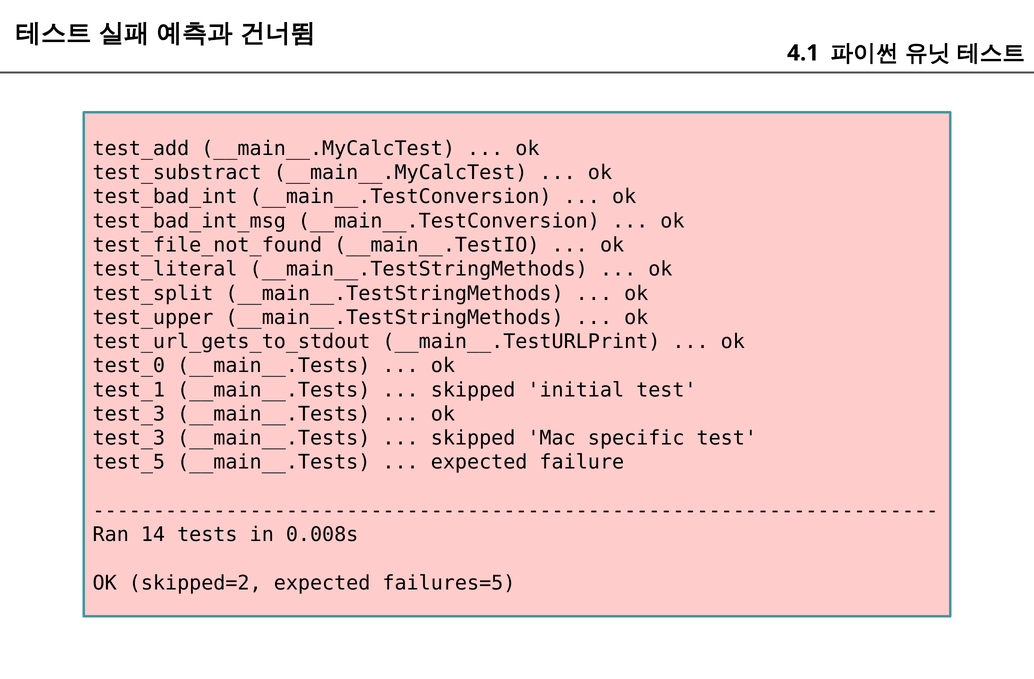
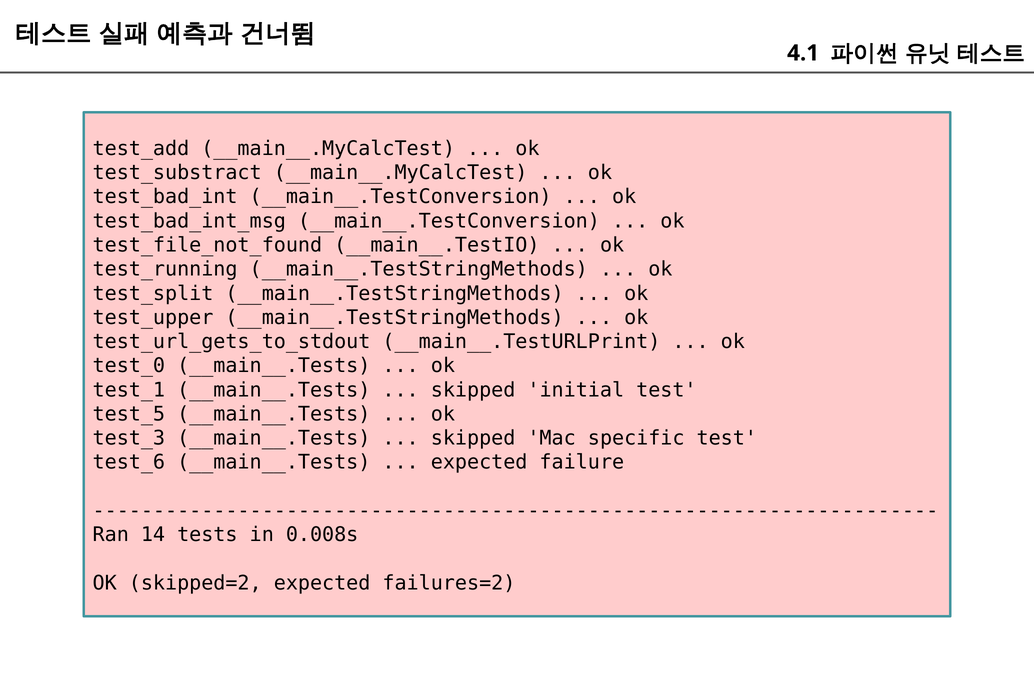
test_literal: test_literal -> test_running (165, 269)
test_3: test_3 -> test_5 (129, 414)
test_5: test_5 -> test_6 (129, 462)
failures=5: failures=5 -> failures=2 (449, 583)
